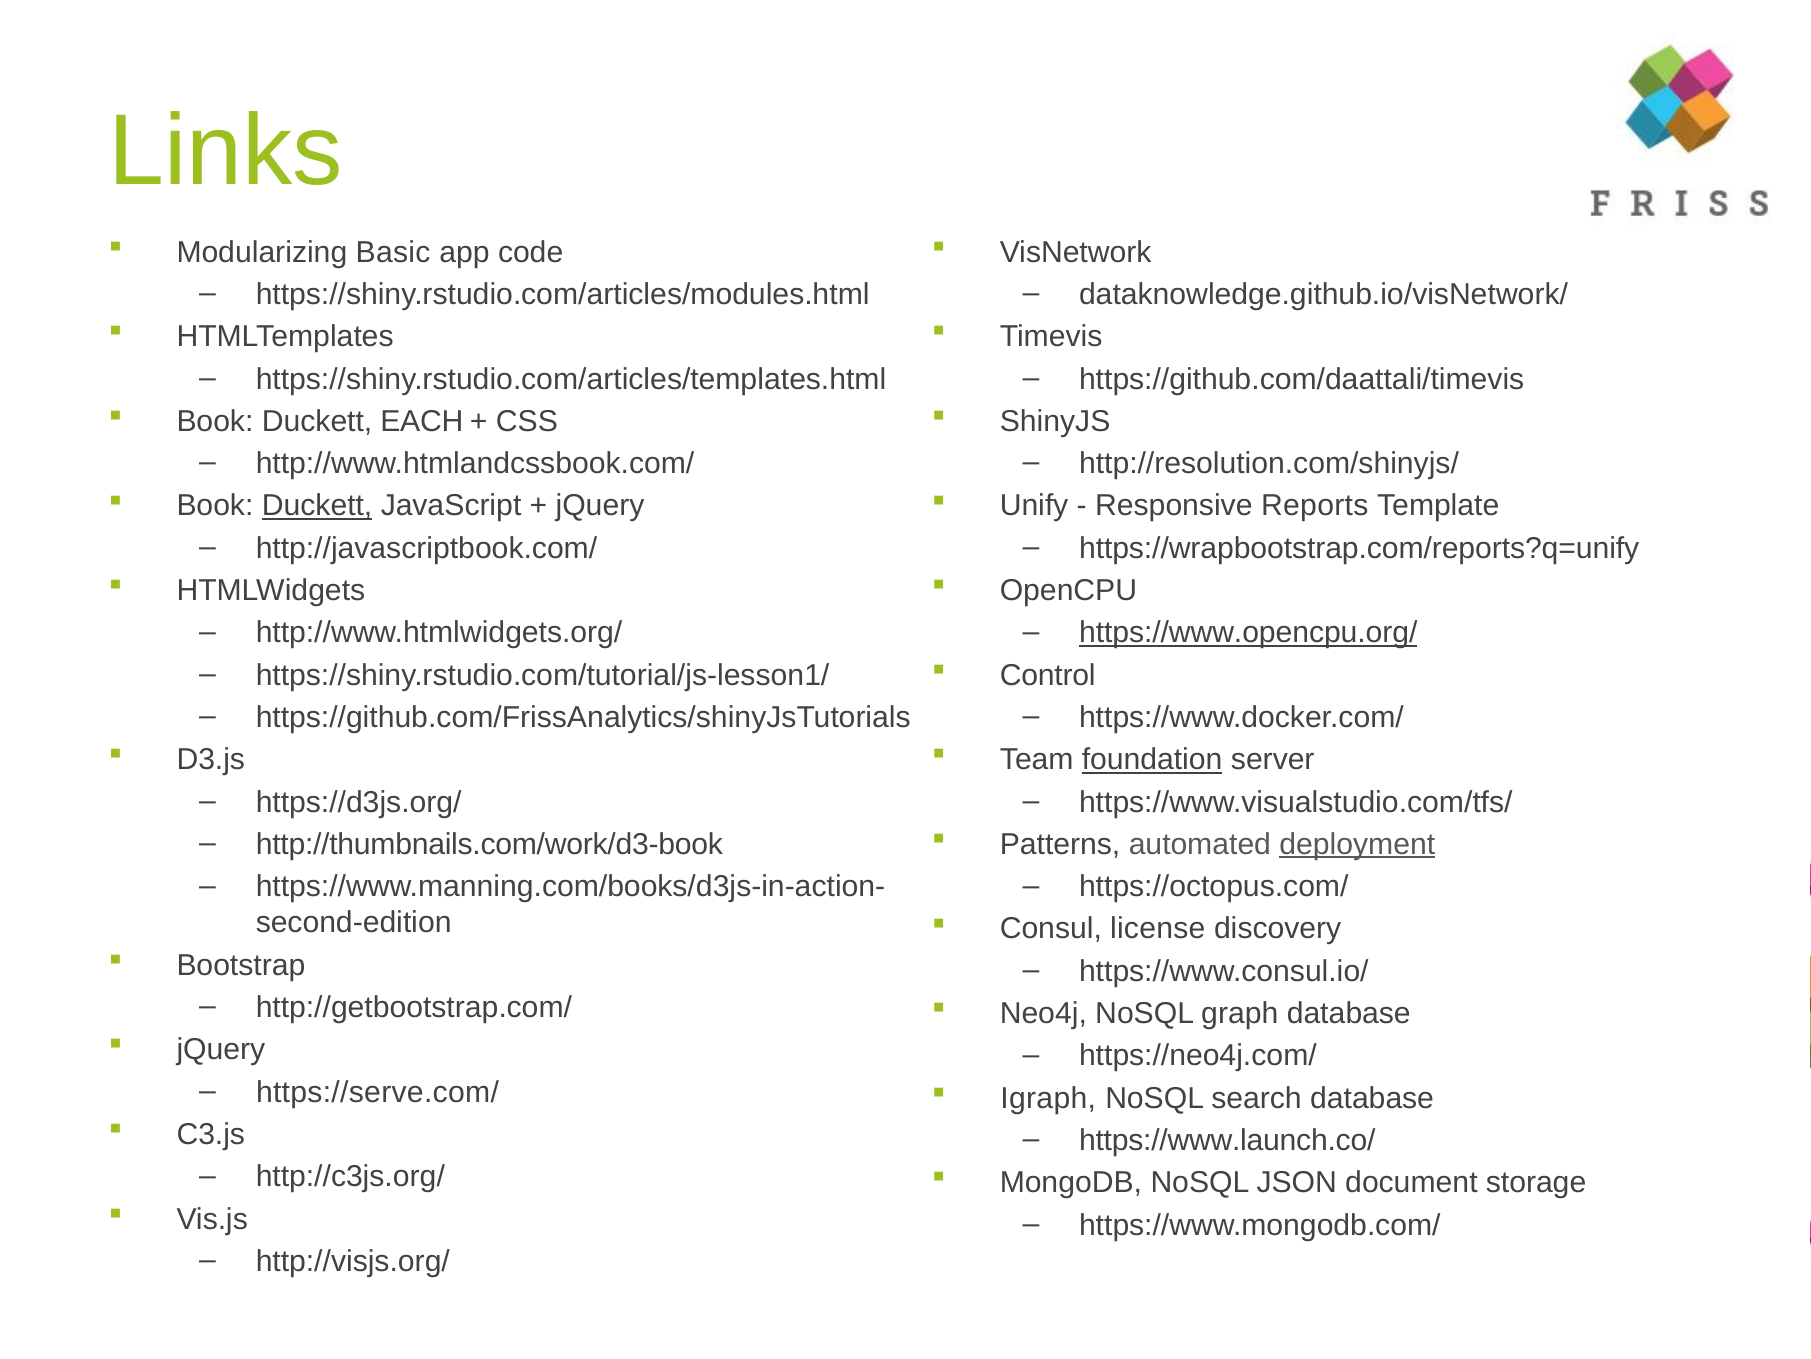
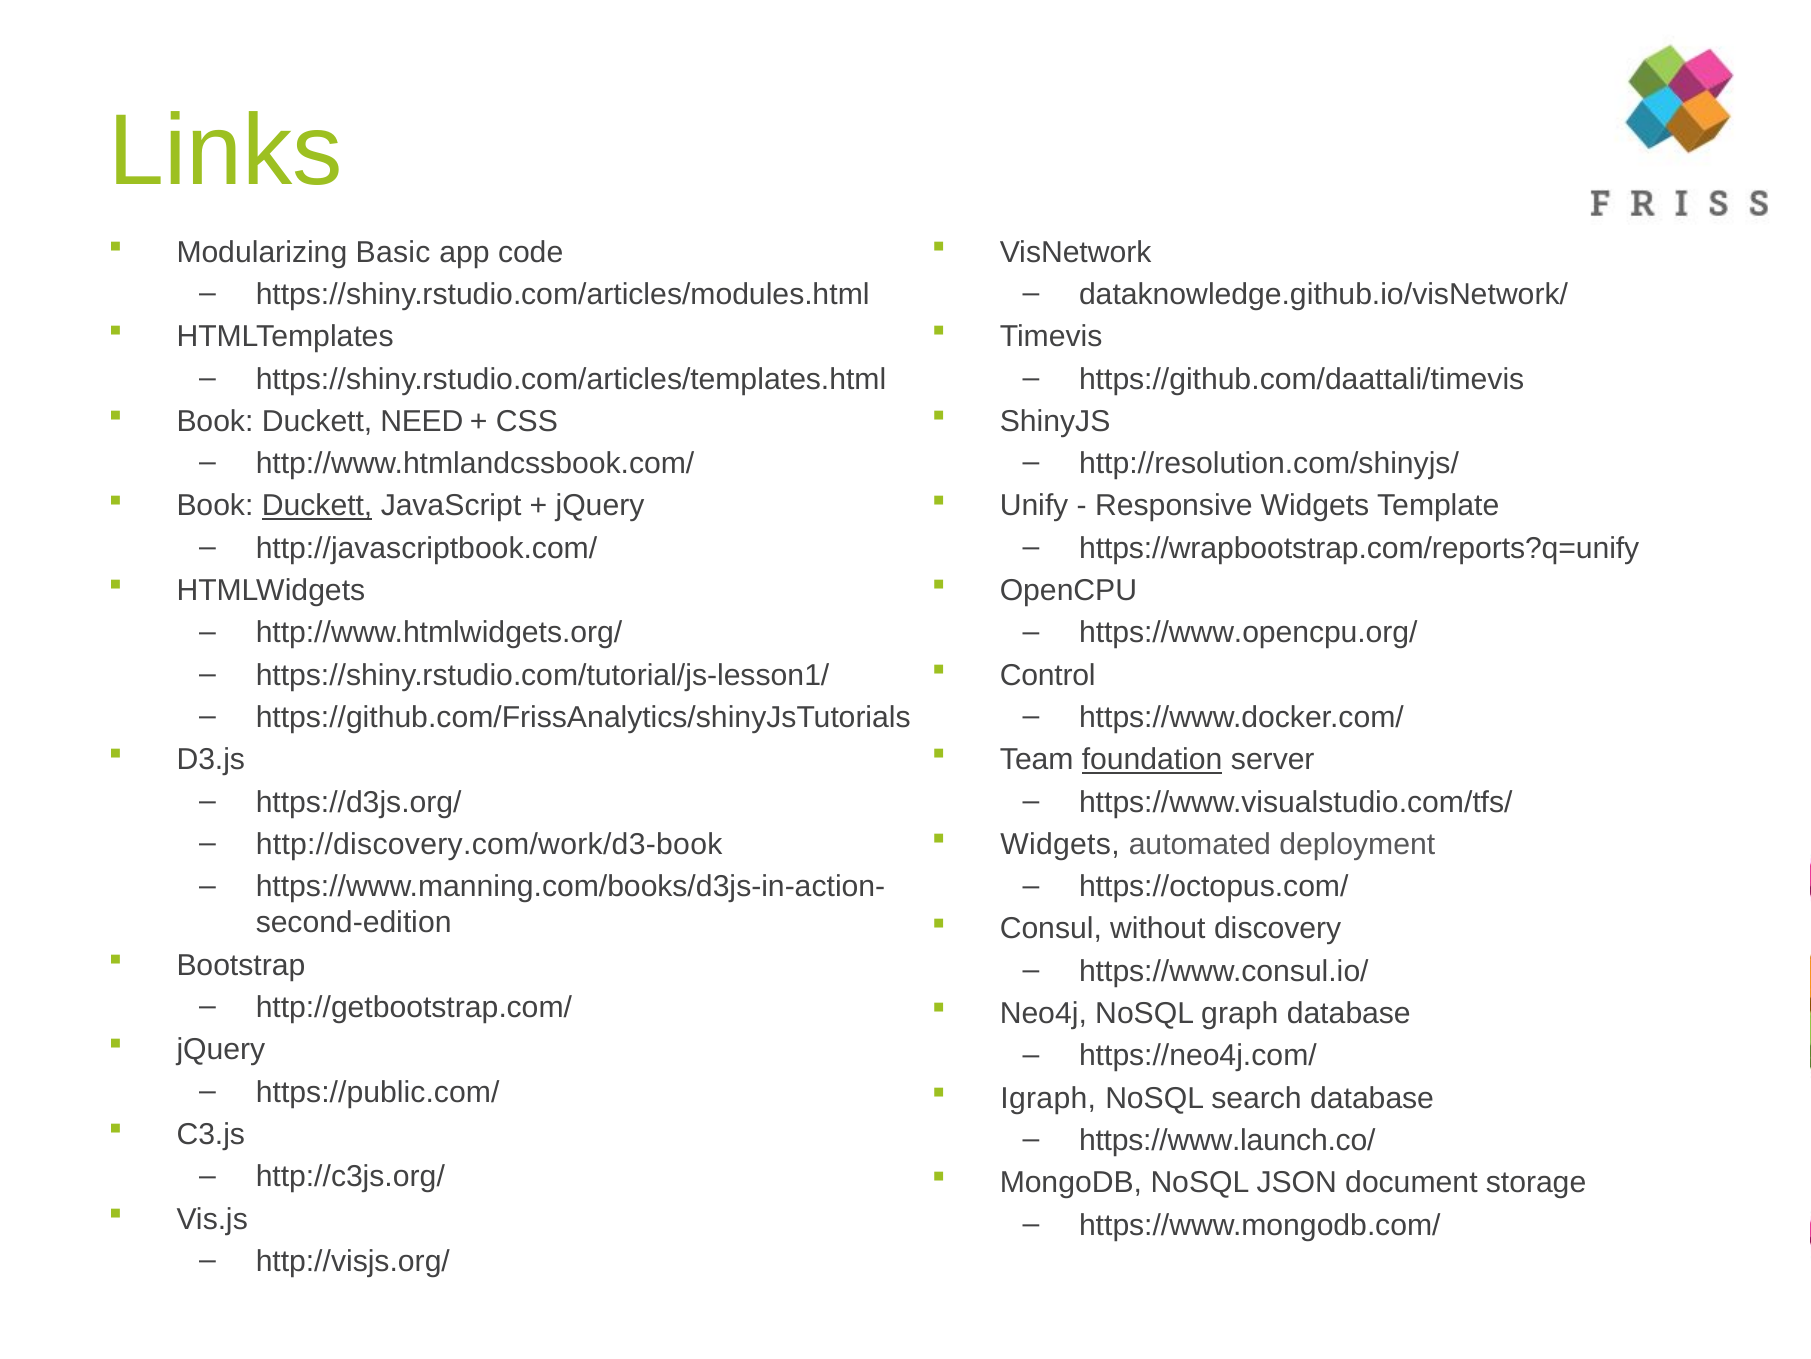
EACH: EACH -> NEED (422, 421)
Responsive Reports: Reports -> Widgets (1315, 506)
https://www.opencpu.org/ underline: present -> none (1248, 633)
Patterns: Patterns -> Widgets (1060, 844)
deployment underline: present -> none (1357, 844)
http://thumbnails.com/work/d3-book: http://thumbnails.com/work/d3-book -> http://discovery.com/work/d3-book (489, 844)
license: license -> without (1158, 928)
https://serve.com/: https://serve.com/ -> https://public.com/ (378, 1092)
